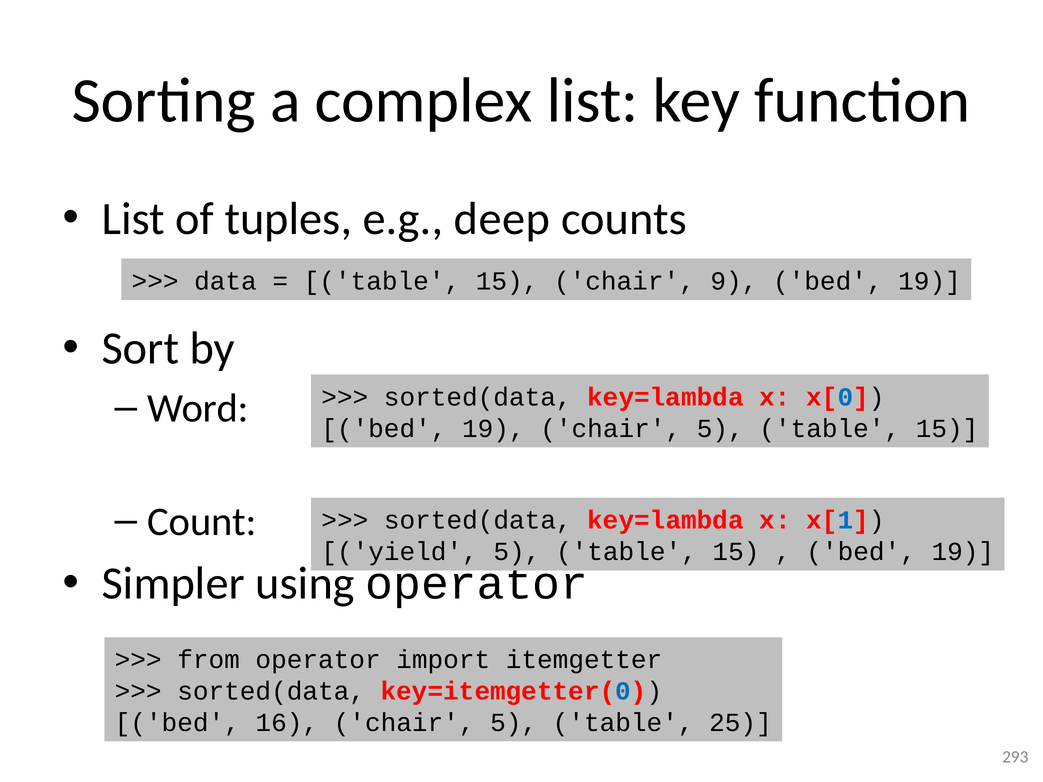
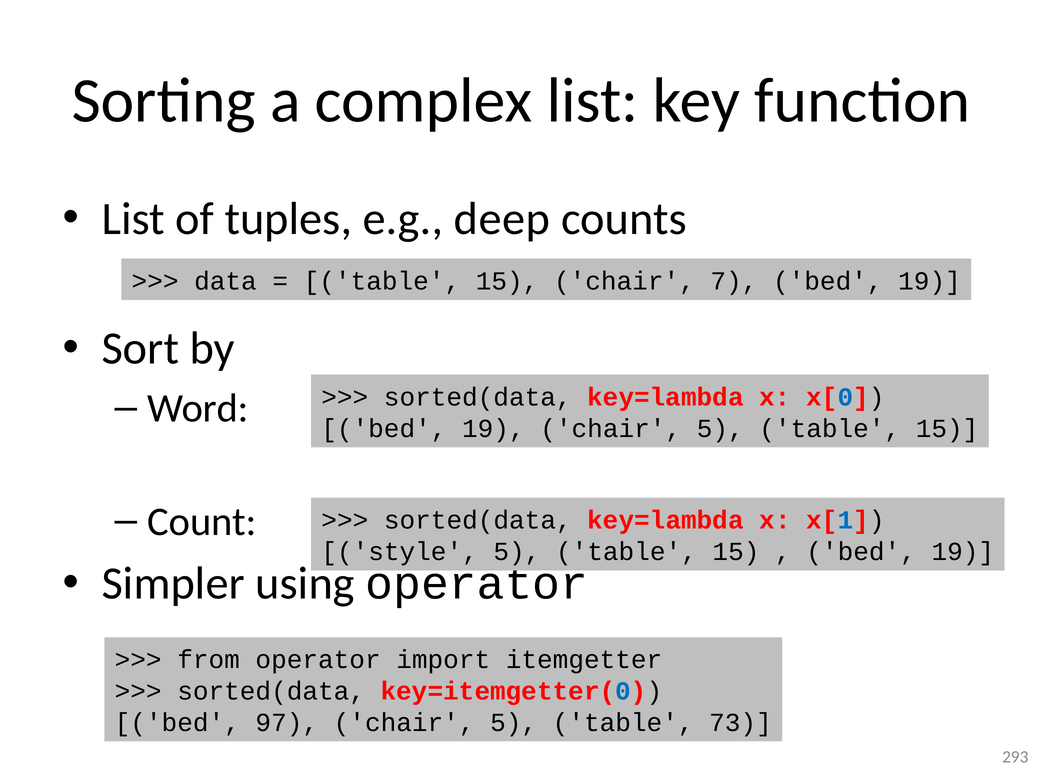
9: 9 -> 7 (734, 281)
yield: yield -> style (400, 552)
16: 16 -> 97 (287, 723)
25: 25 -> 73 (740, 723)
